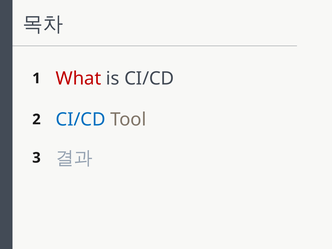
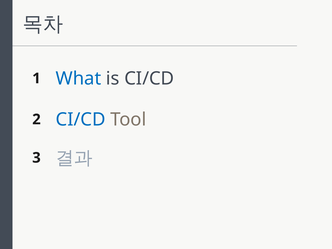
What colour: red -> blue (78, 79)
